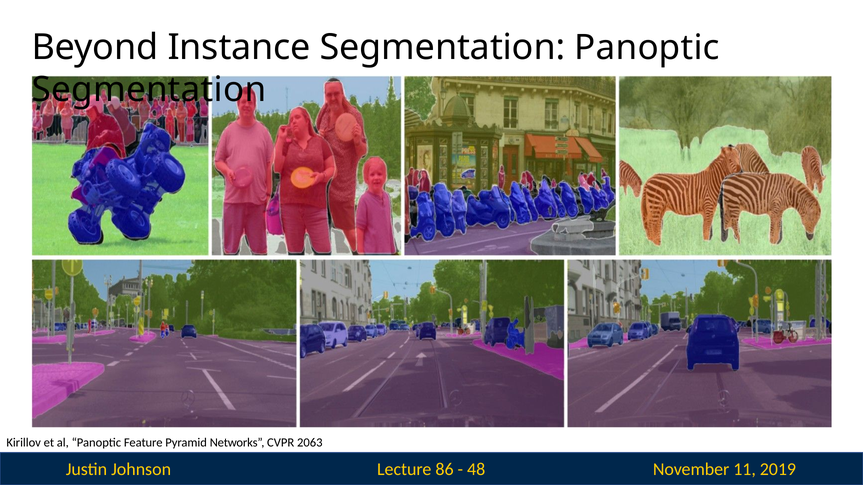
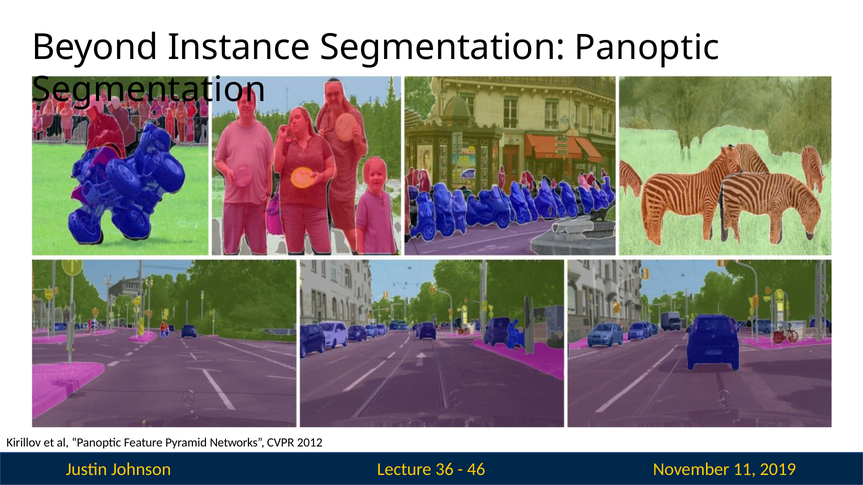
2063: 2063 -> 2012 (310, 443)
86: 86 -> 36 (445, 470)
48: 48 -> 46 (476, 470)
